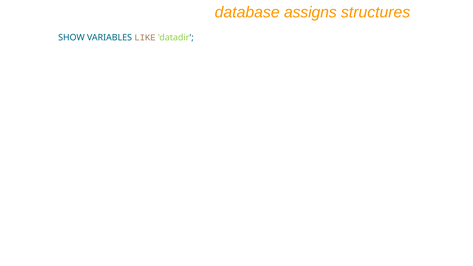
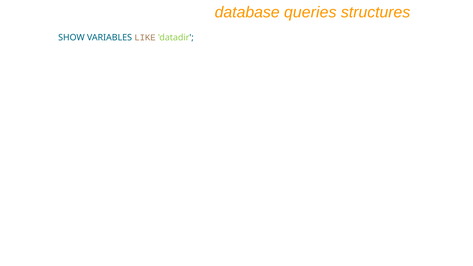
assigns: assigns -> queries (310, 12)
